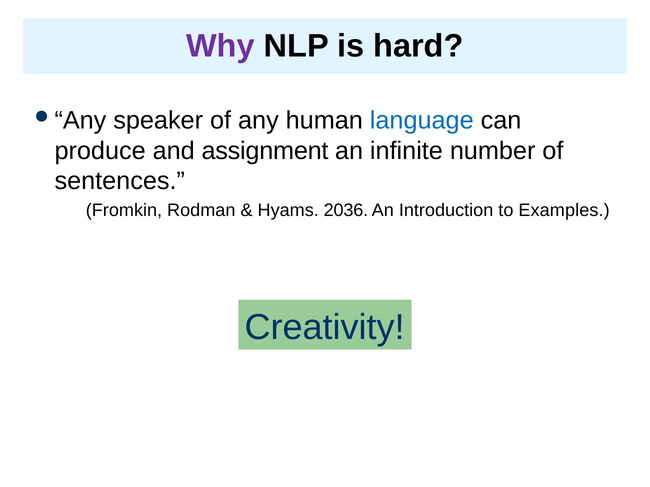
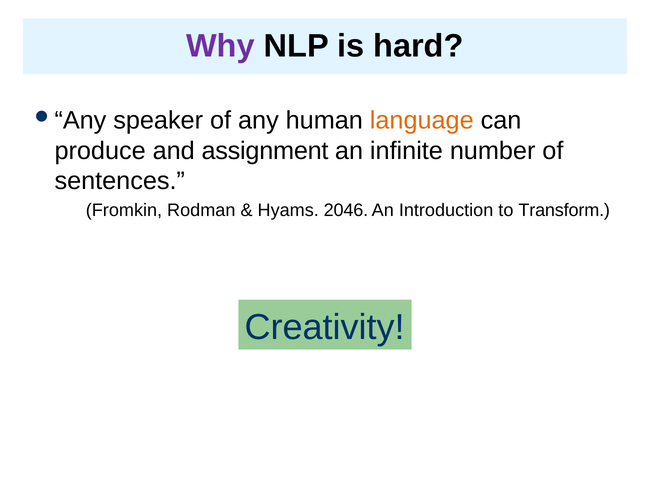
language colour: blue -> orange (422, 121)
2036: 2036 -> 2046 (346, 210)
Examples: Examples -> Transform (564, 210)
